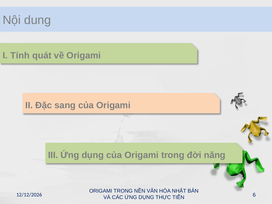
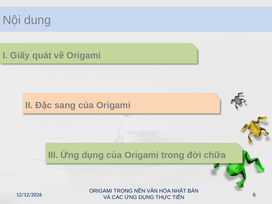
Tính: Tính -> Giấy (20, 55)
năng: năng -> chữa (215, 155)
